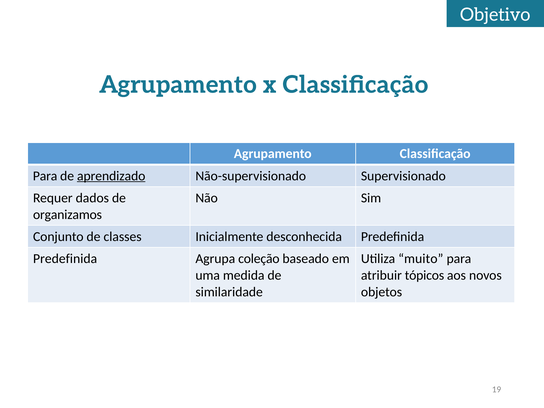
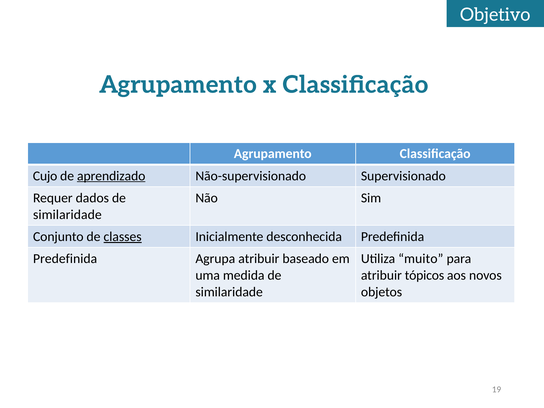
Para: Para -> Cujo (45, 176)
organizamos: organizamos -> similaridade (67, 215)
classes underline: none -> present (123, 237)
Agrupa coleção: coleção -> atribuir (259, 259)
